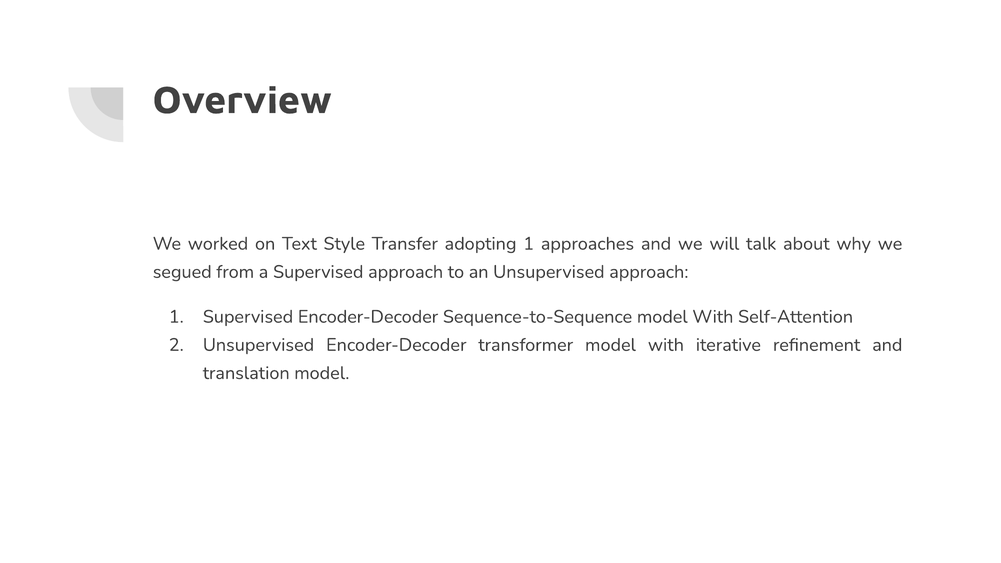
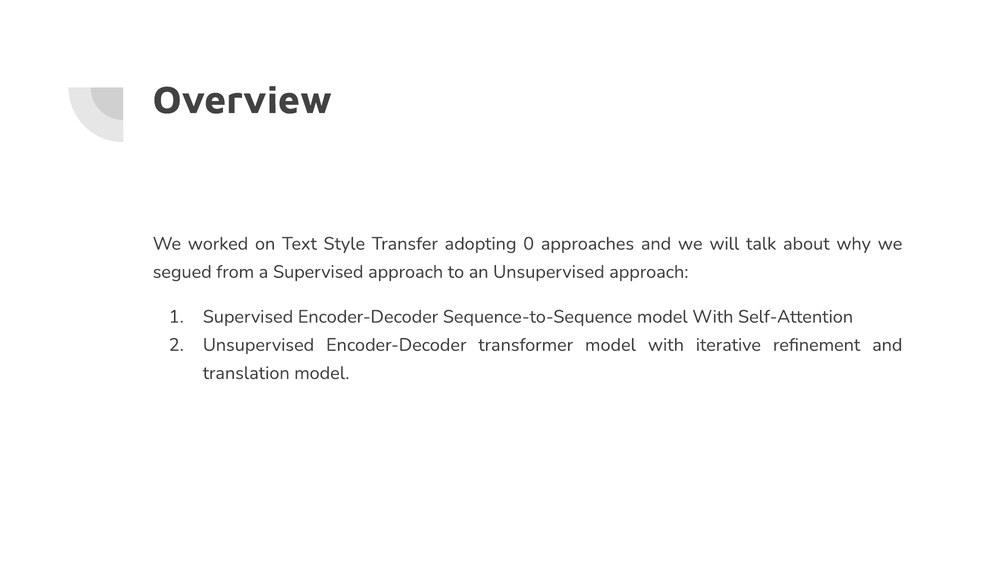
adopting 1: 1 -> 0 (529, 244)
